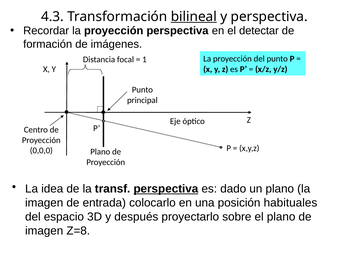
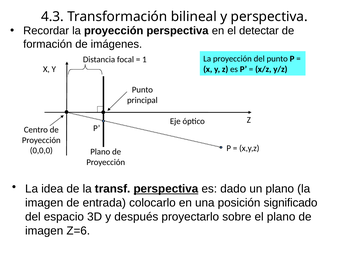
bilineal underline: present -> none (194, 17)
habituales: habituales -> significado (291, 203)
Z=8: Z=8 -> Z=6 (78, 231)
